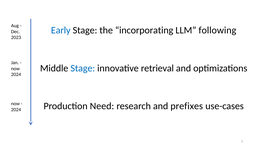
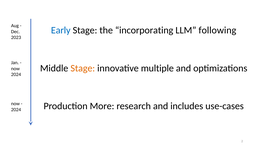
Stage colour: blue -> orange (83, 68)
retrieval: retrieval -> multiple (157, 68)
Need: Need -> More (102, 106)
prefixes: prefixes -> includes (187, 106)
